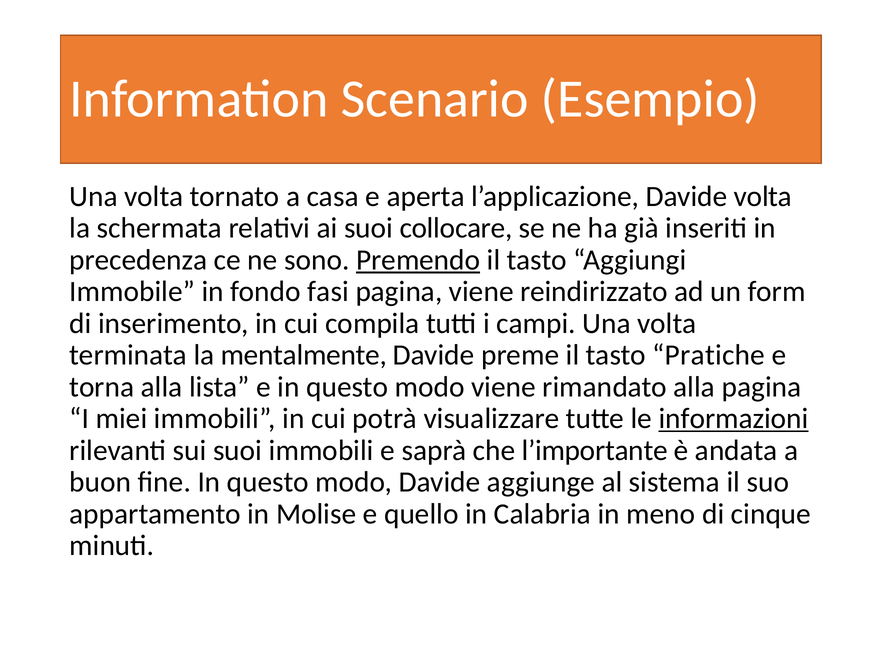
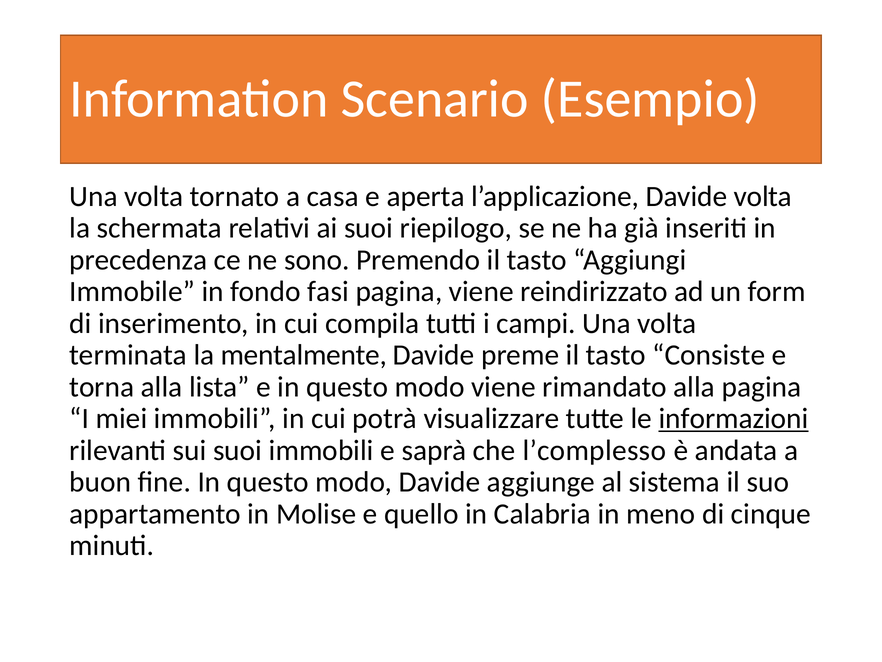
collocare: collocare -> riepilogo (456, 228)
Premendo underline: present -> none (418, 260)
Pratiche: Pratiche -> Consiste (709, 355)
l’importante: l’importante -> l’complesso (594, 450)
